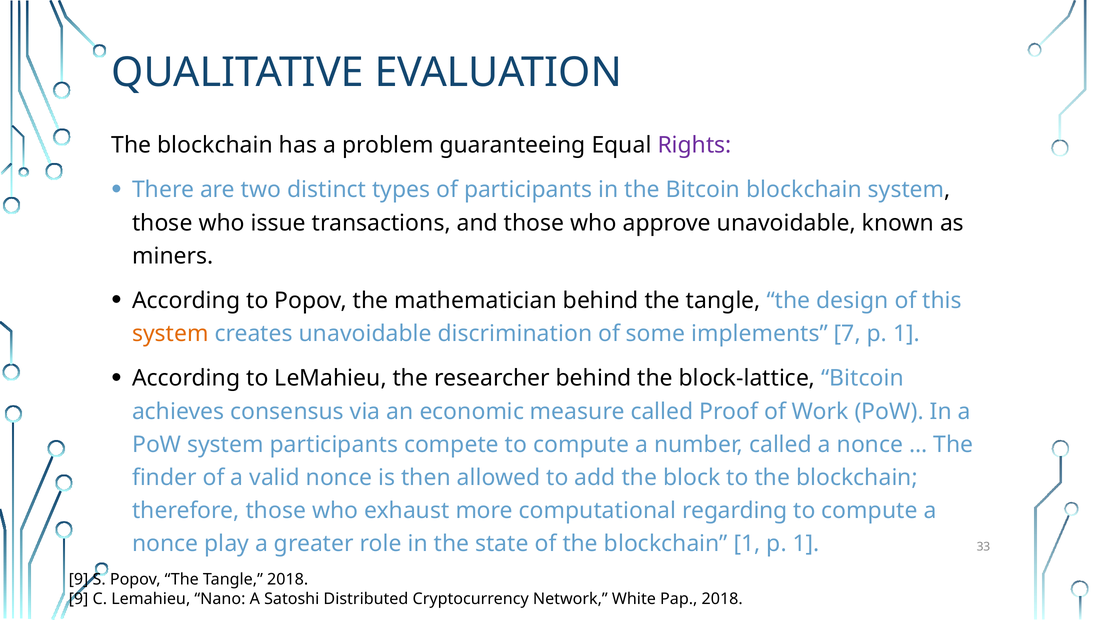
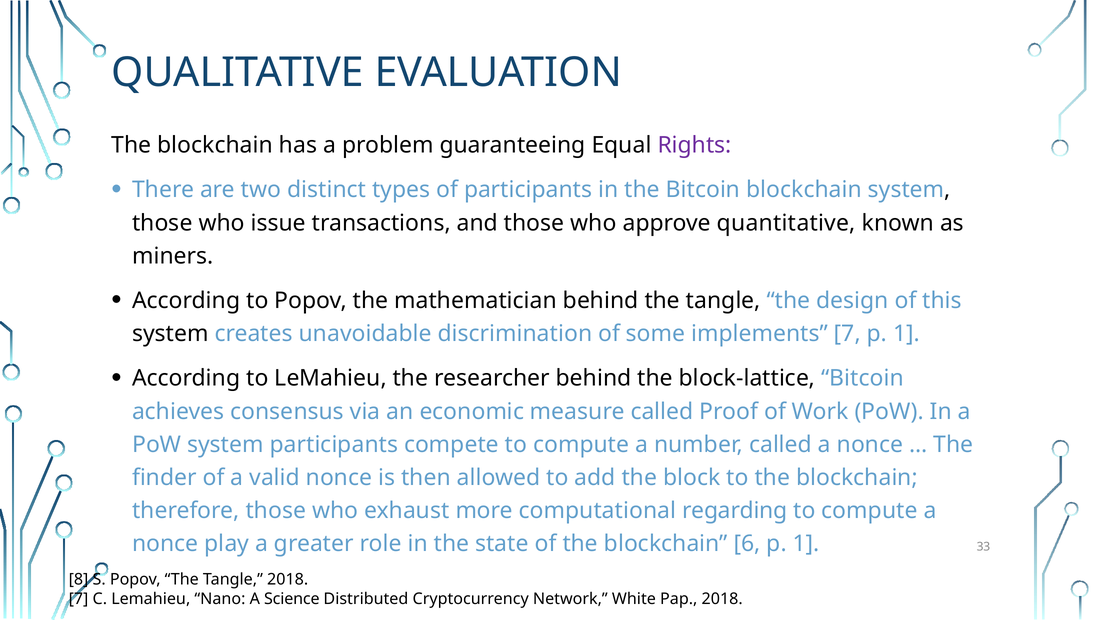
approve unavoidable: unavoidable -> quantitative (786, 223)
system colour: orange -> black (170, 334)
blockchain 1: 1 -> 6 (747, 544)
9: 9 -> 8 (79, 579)
9: 9 -> 7 (79, 599)
Satoshi: Satoshi -> Science (292, 599)
